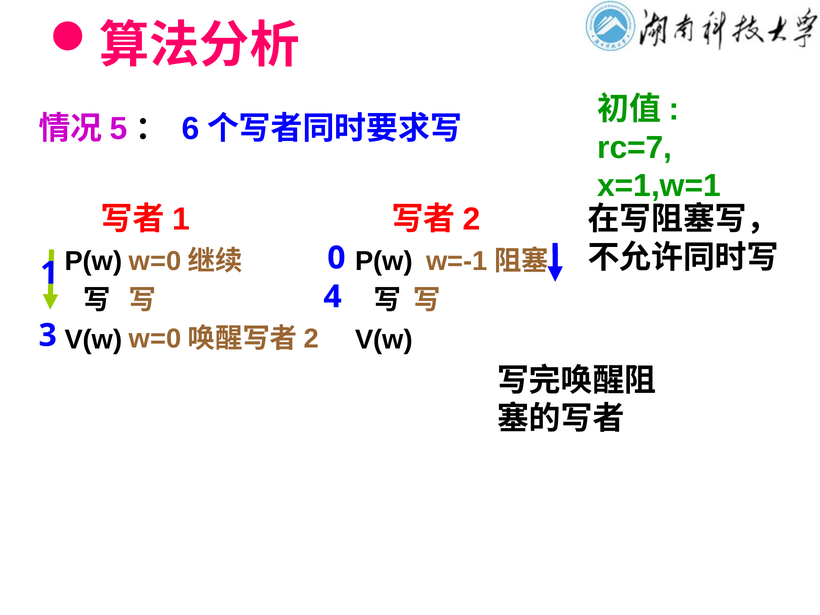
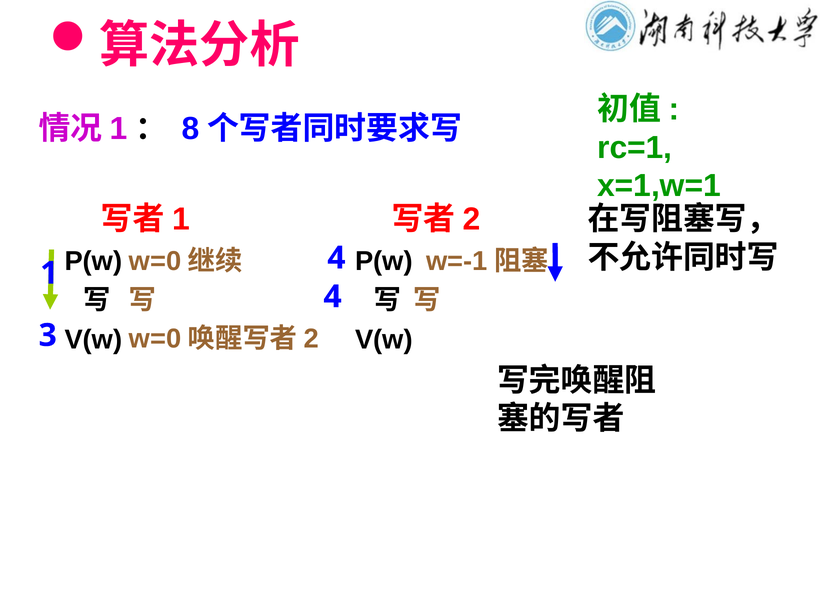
5: 5 -> 1 (119, 129)
6: 6 -> 8 (191, 129)
rc=7: rc=7 -> rc=1 (635, 148)
1 0: 0 -> 4 (336, 258)
